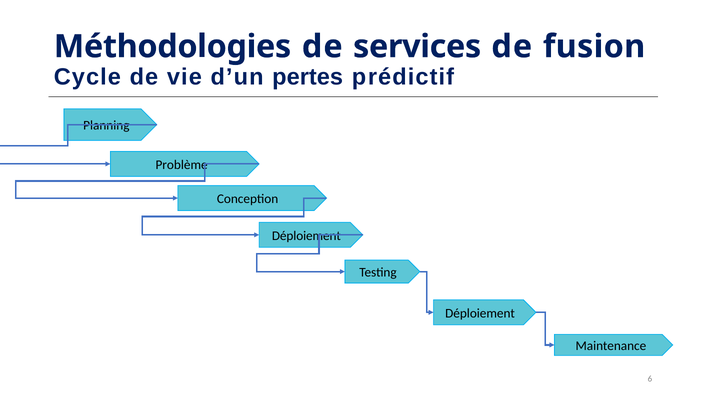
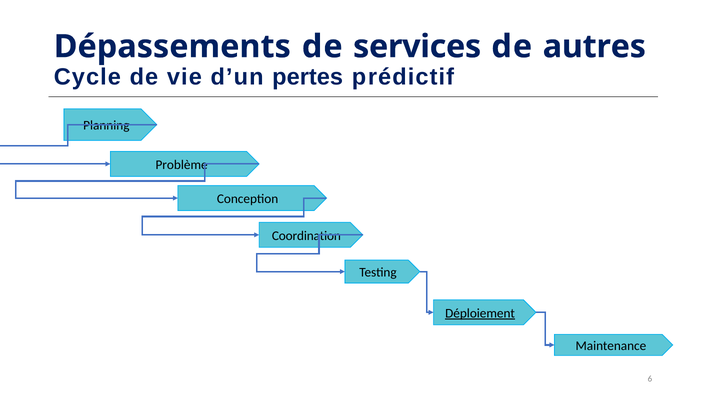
Méthodologies: Méthodologies -> Dépassements (172, 47)
fusion: fusion -> autres (594, 47)
Déploiement: Déploiement -> Coordination (306, 236)
Déploiement underline: none -> present (480, 313)
